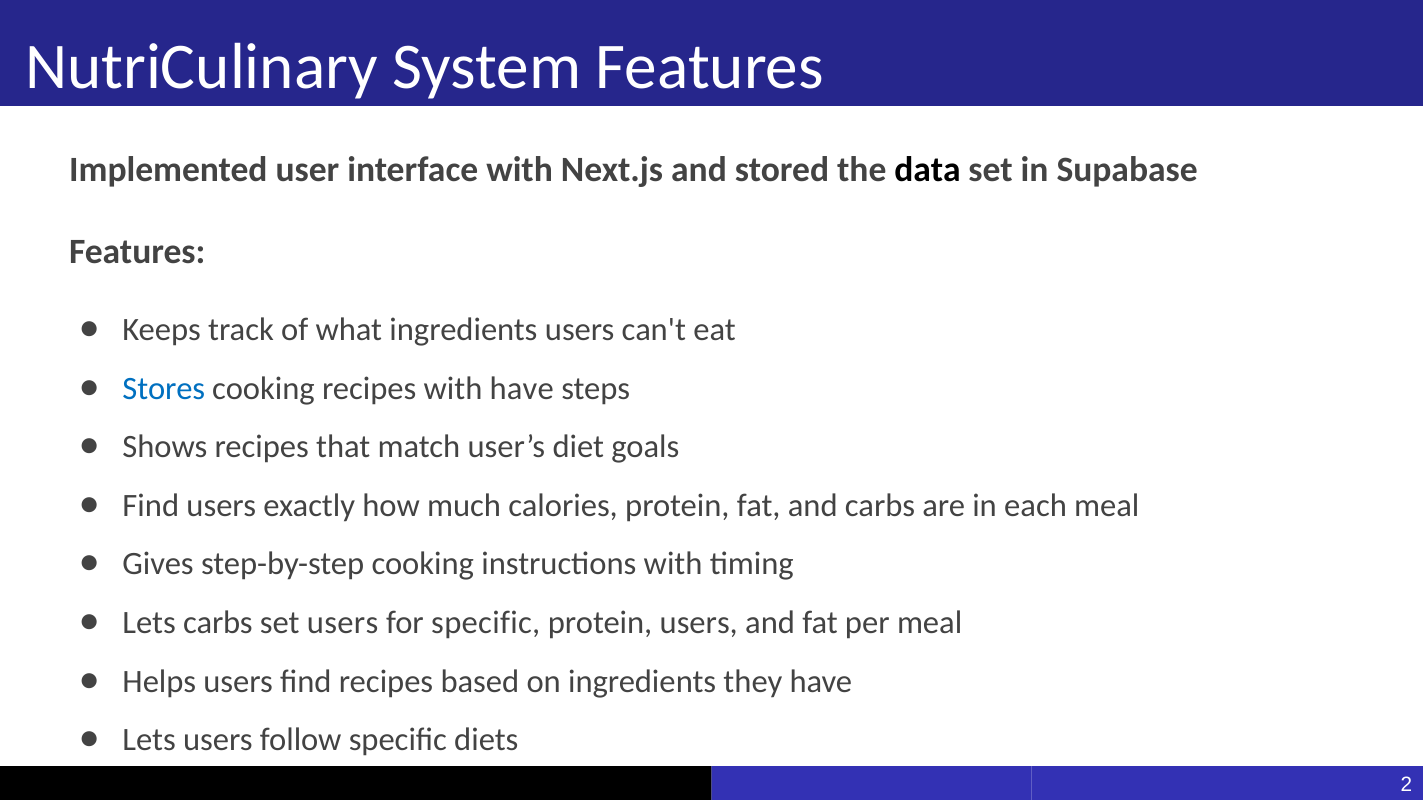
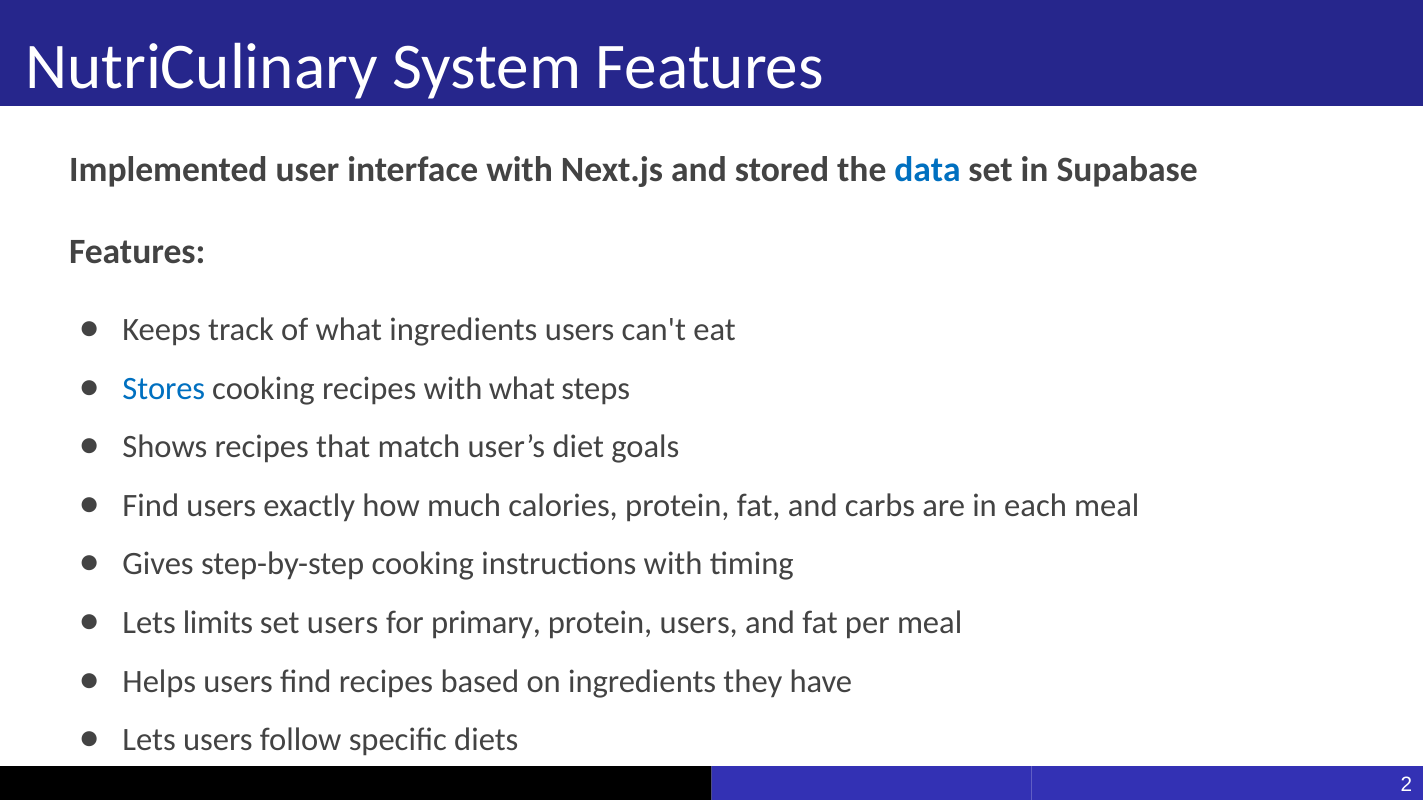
data colour: black -> blue (928, 170)
with have: have -> what (522, 388)
Lets carbs: carbs -> limits (218, 623)
for specific: specific -> primary (486, 623)
